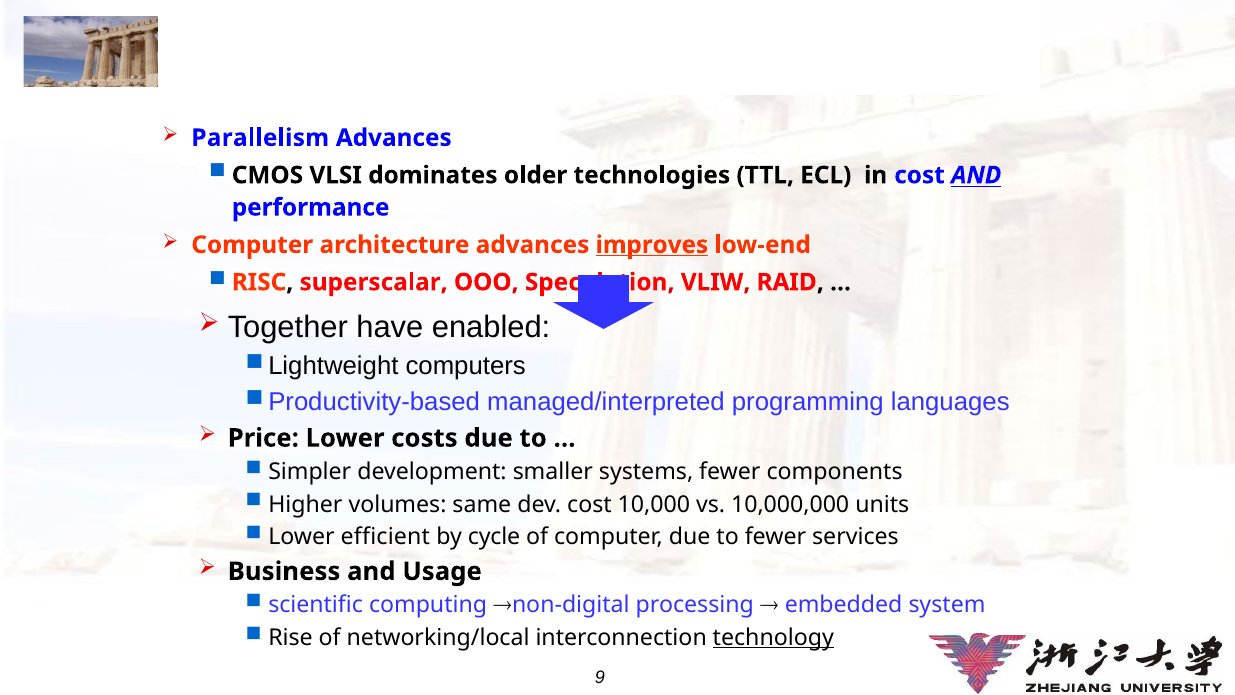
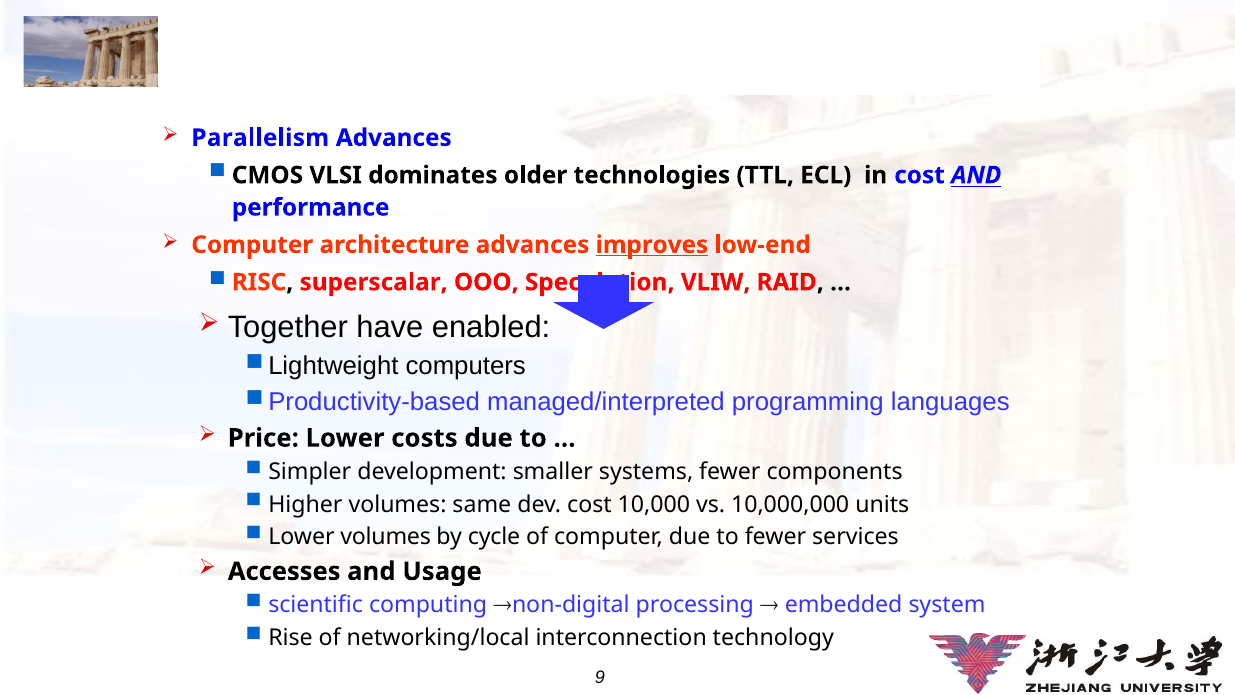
Lower efficient: efficient -> volumes (386, 537)
Business: Business -> Accesses (284, 571)
technology underline: present -> none (773, 637)
